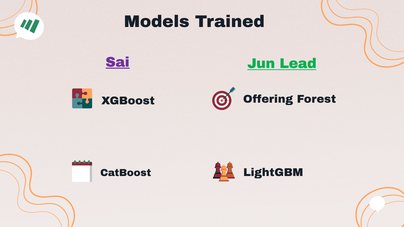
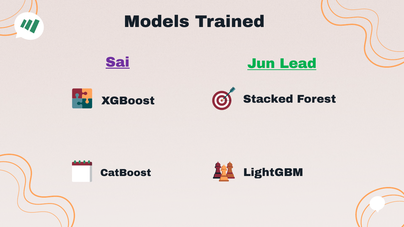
Offering: Offering -> Stacked (268, 99)
